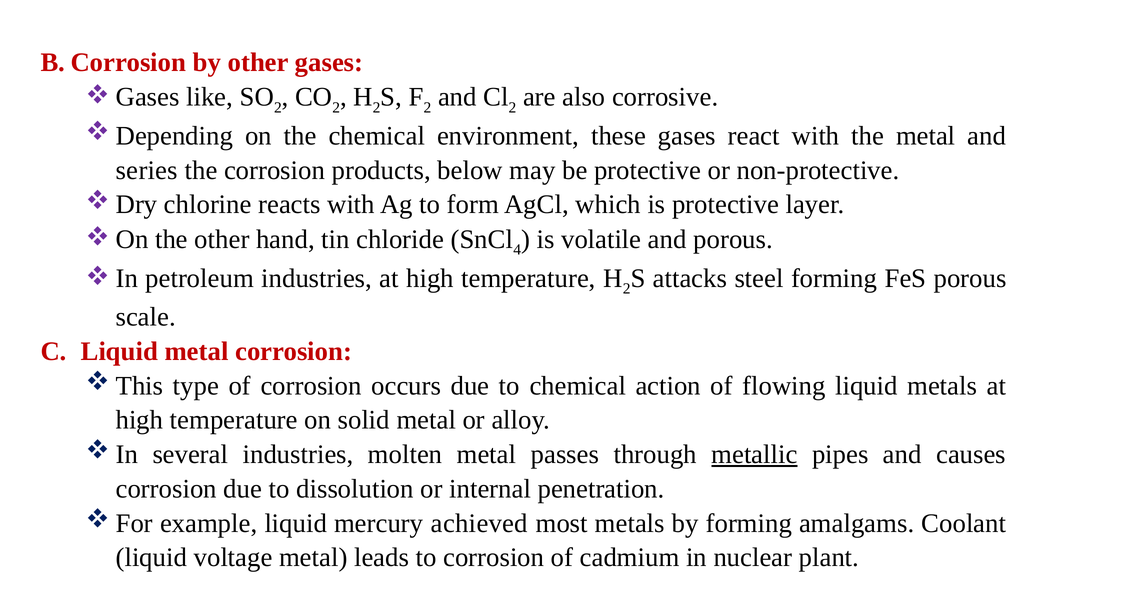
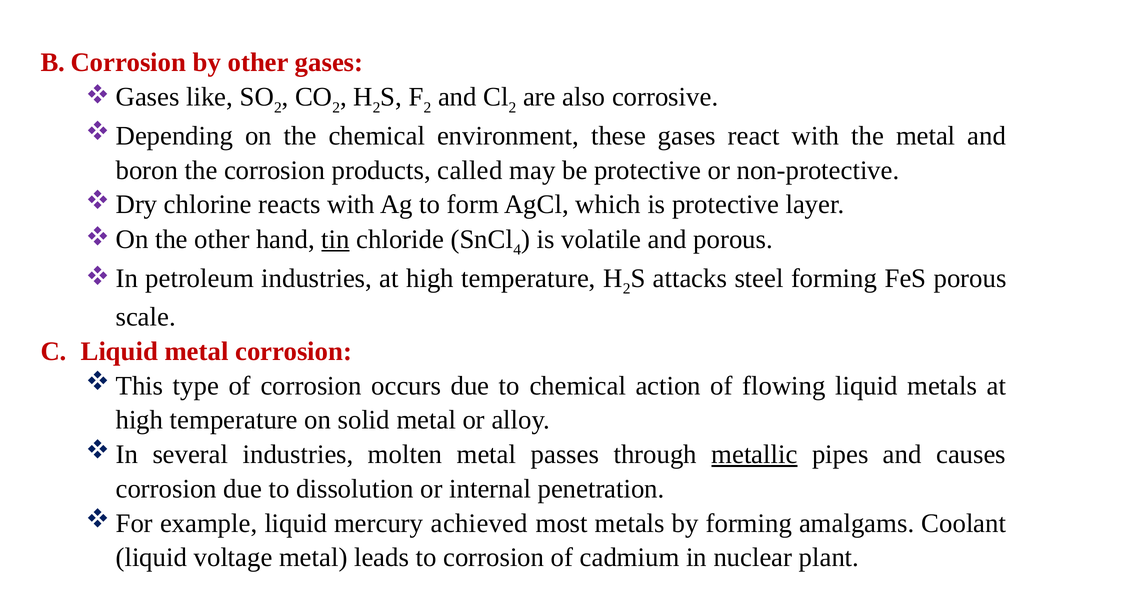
series: series -> boron (147, 170)
below: below -> called (470, 170)
tin underline: none -> present (336, 239)
